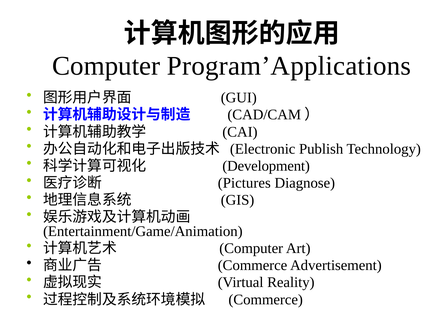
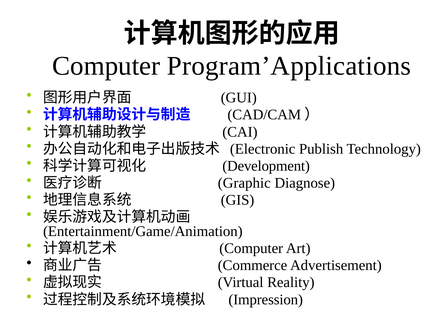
Pictures: Pictures -> Graphic (244, 183)
Commerce: Commerce -> Impression (266, 300)
